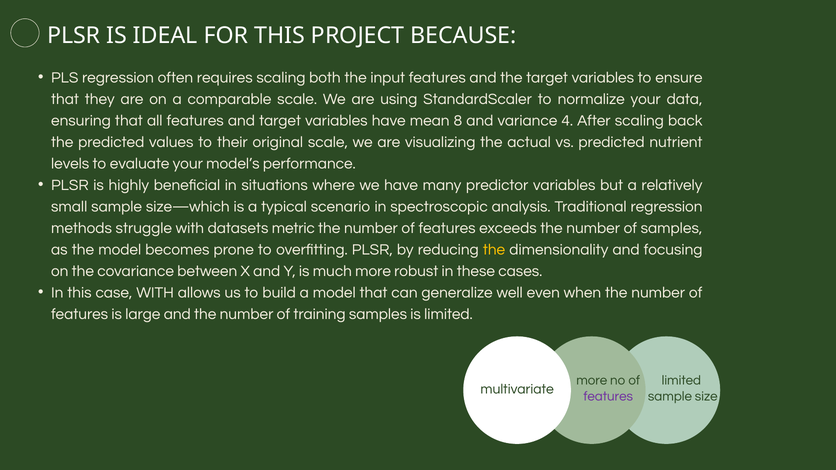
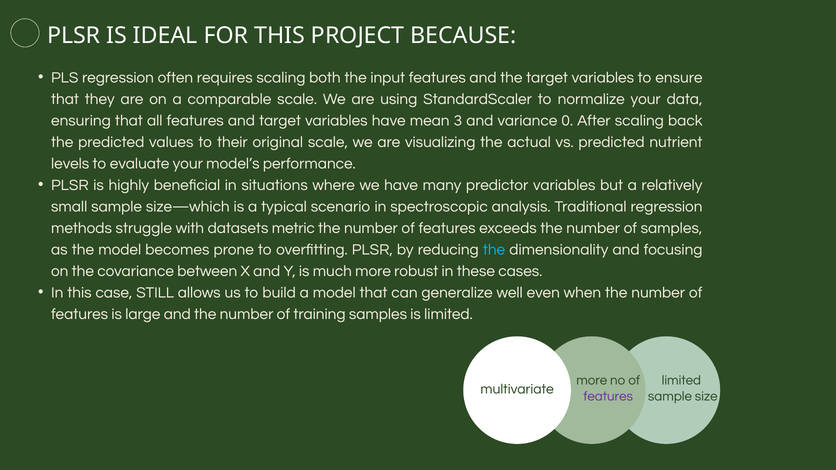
8: 8 -> 3 (458, 121)
4: 4 -> 0 (567, 121)
the colour: yellow -> light blue (494, 250)
case WITH: WITH -> STILL (155, 293)
